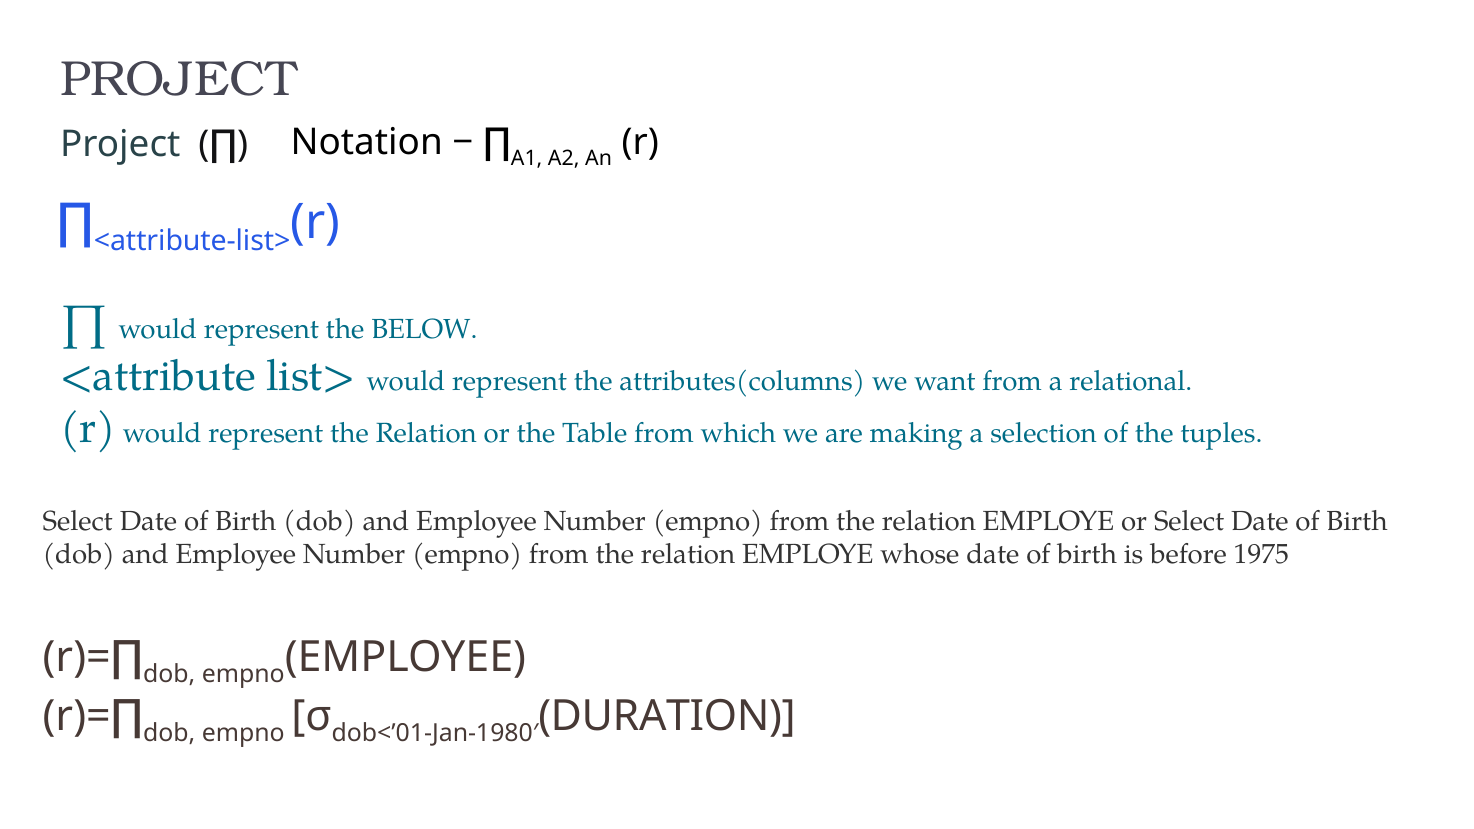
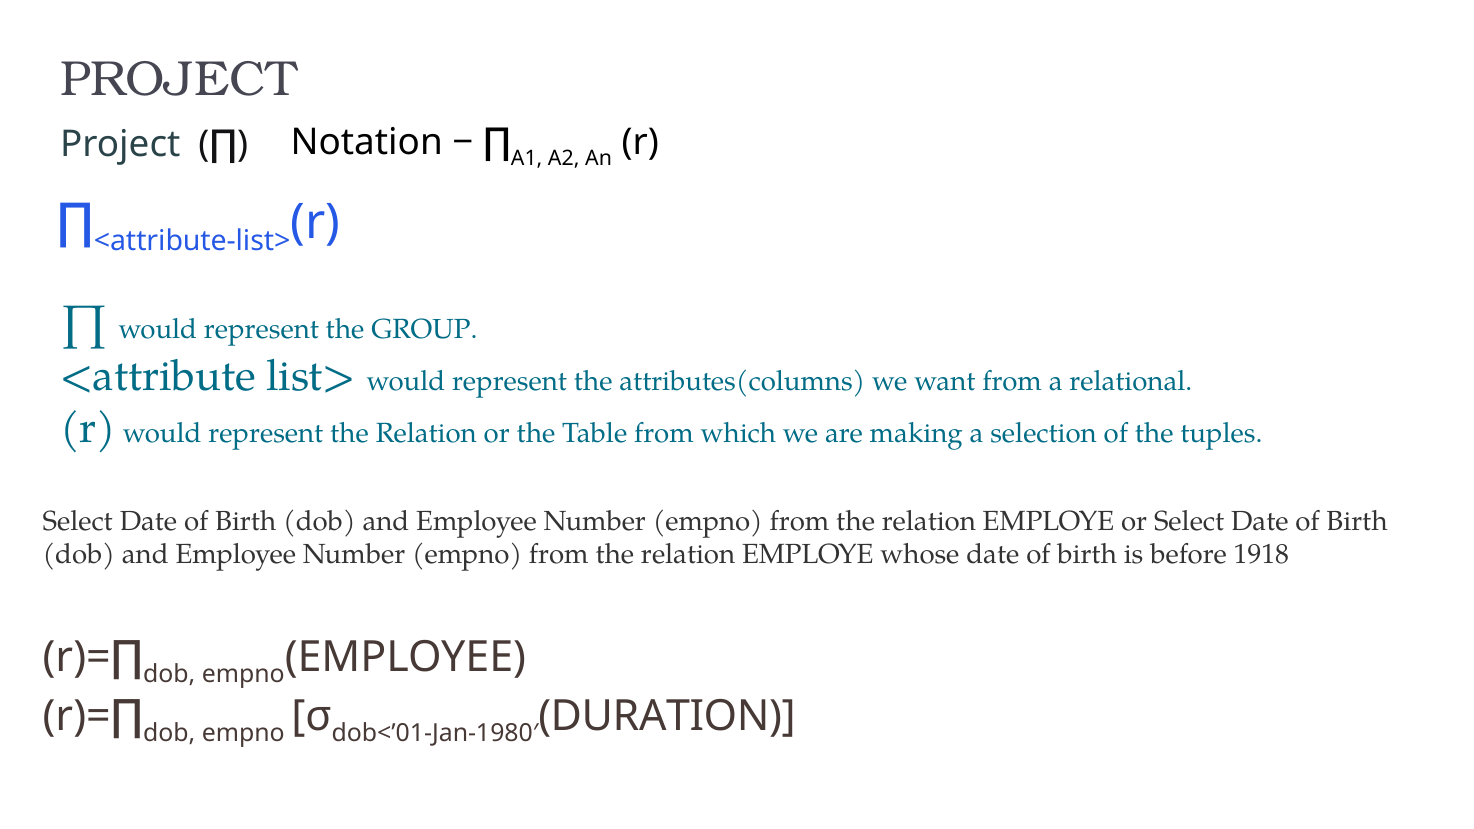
BELOW: BELOW -> GROUP (424, 330)
1975: 1975 -> 1918 (1261, 555)
